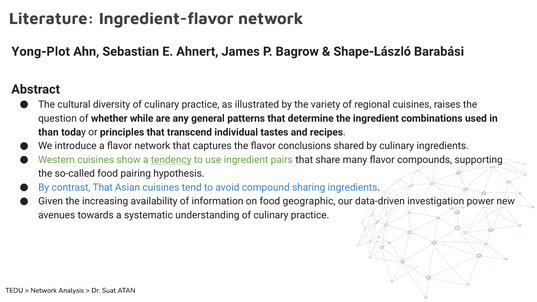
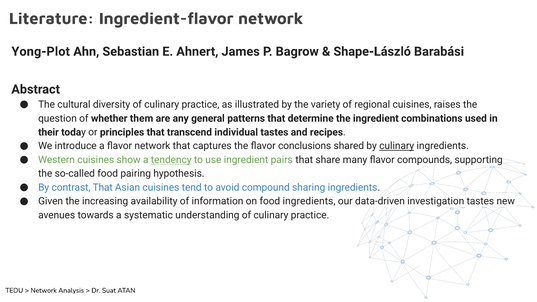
while: while -> them (142, 118)
than: than -> their (48, 132)
culinary underline: none -> present (397, 146)
food geographic: geographic -> ingredients (309, 201)
investigation power: power -> tastes (480, 201)
